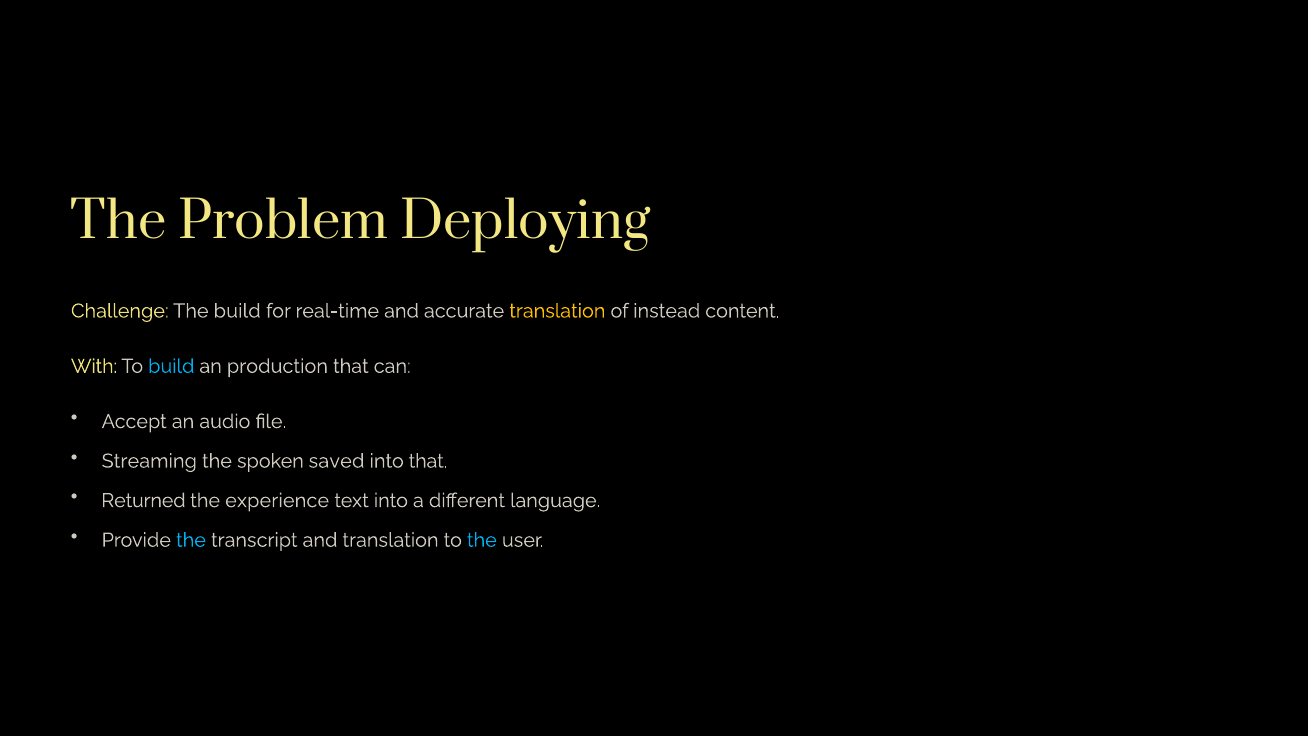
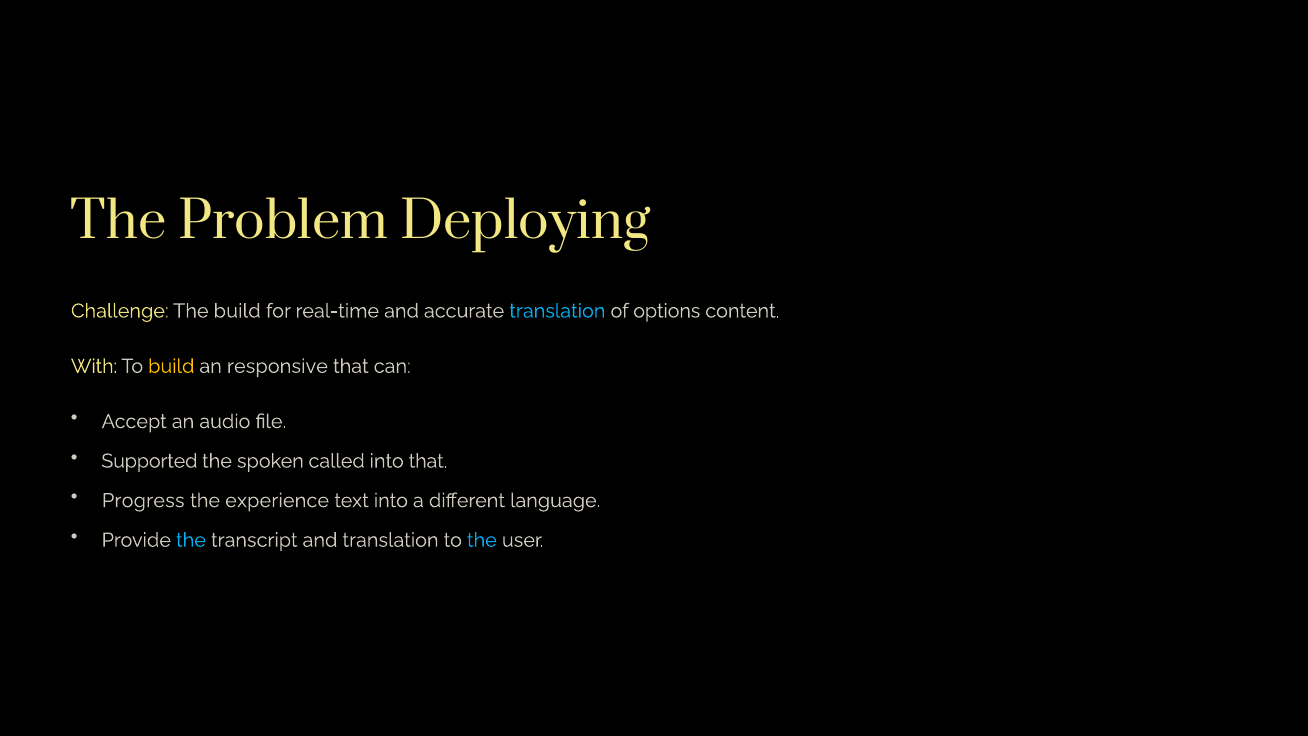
translation colour: yellow -> light blue (557, 311)
instead: instead -> options (667, 311)
build colour: light blue -> yellow (171, 366)
production: production -> responsive (277, 366)
Streaming: Streaming -> Supported (149, 461)
saved: saved -> called (337, 461)
Returned: Returned -> Progress (143, 500)
